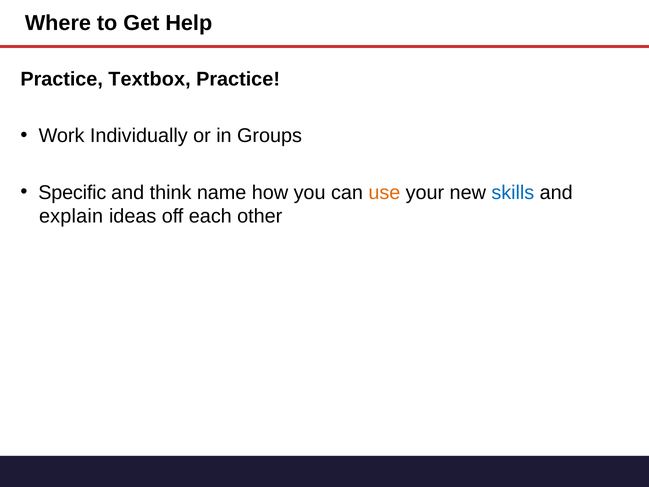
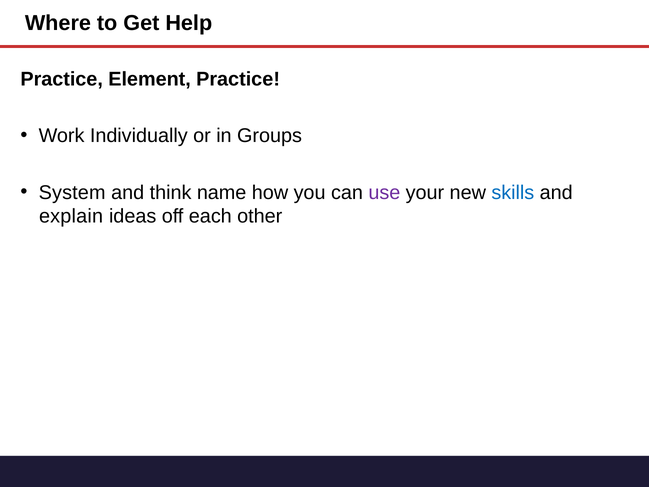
Textbox: Textbox -> Element (150, 79)
Specific: Specific -> System (72, 192)
use colour: orange -> purple (384, 192)
